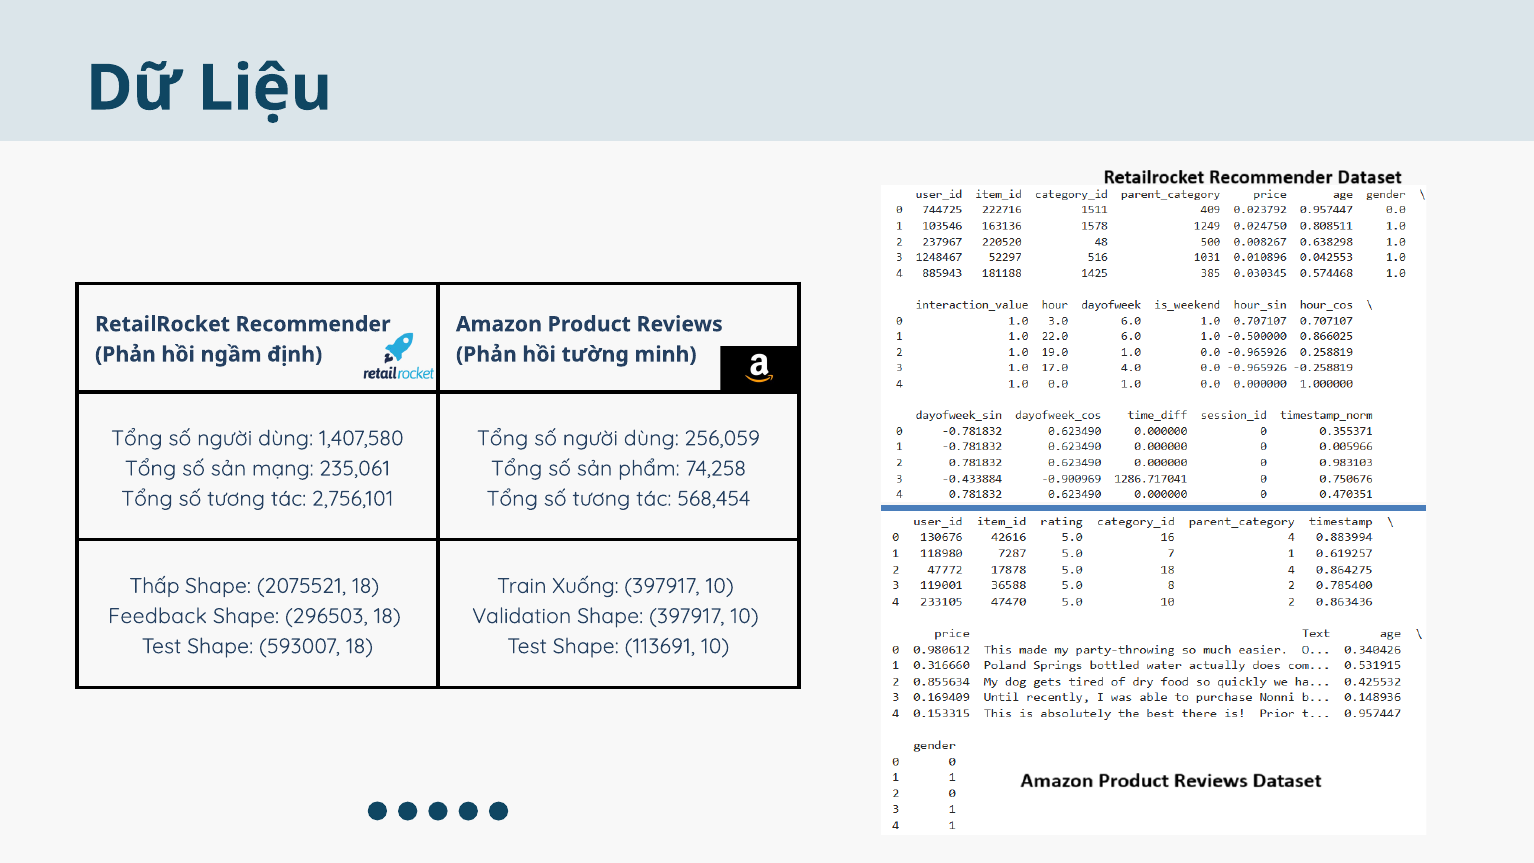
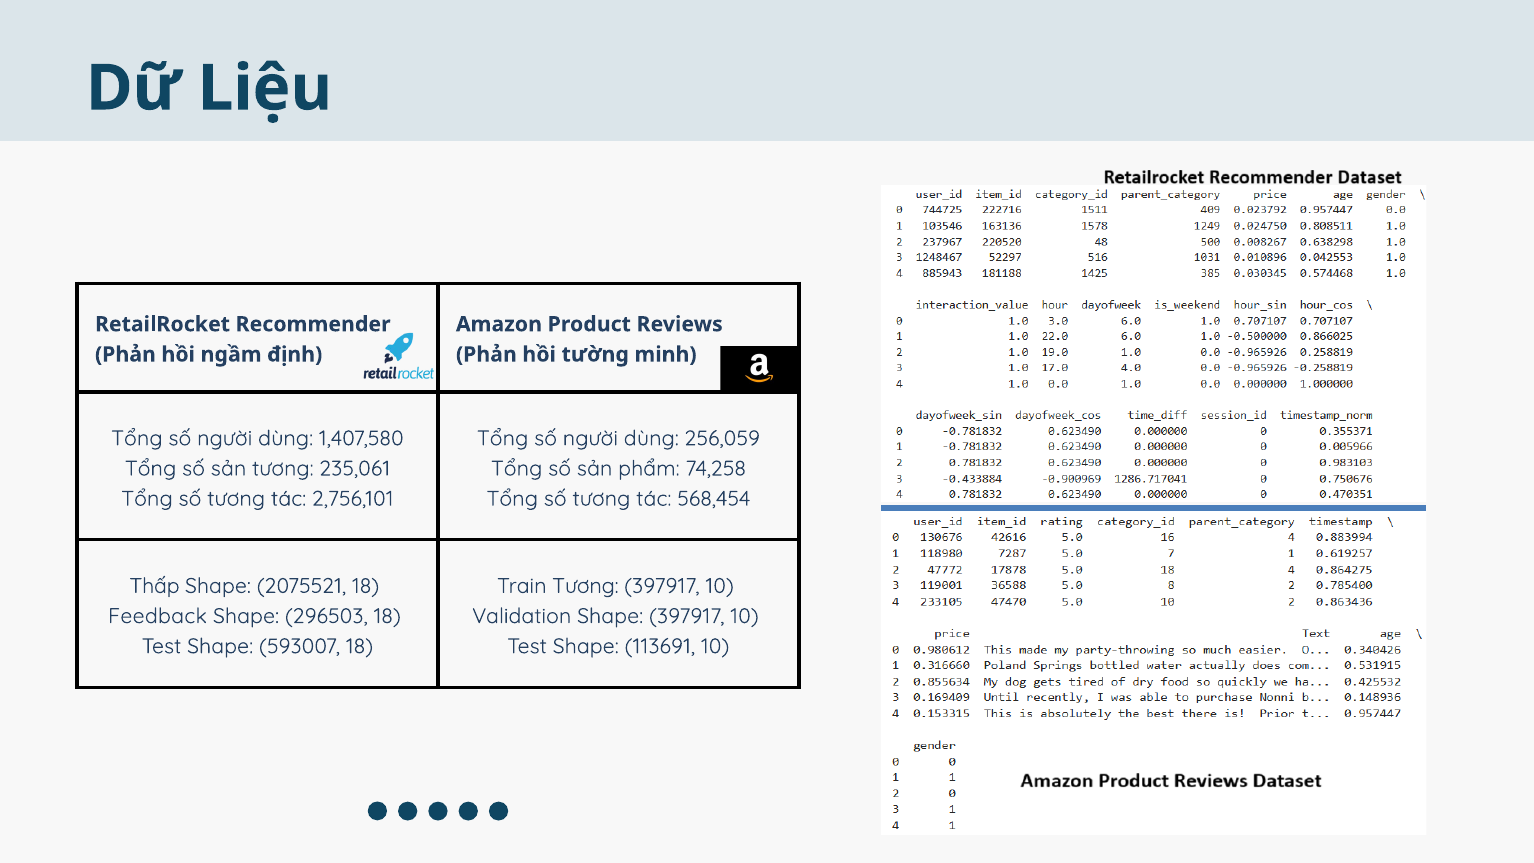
sản mạng: mạng -> tương (283, 468)
Train Xuống: Xuống -> Tương (585, 586)
